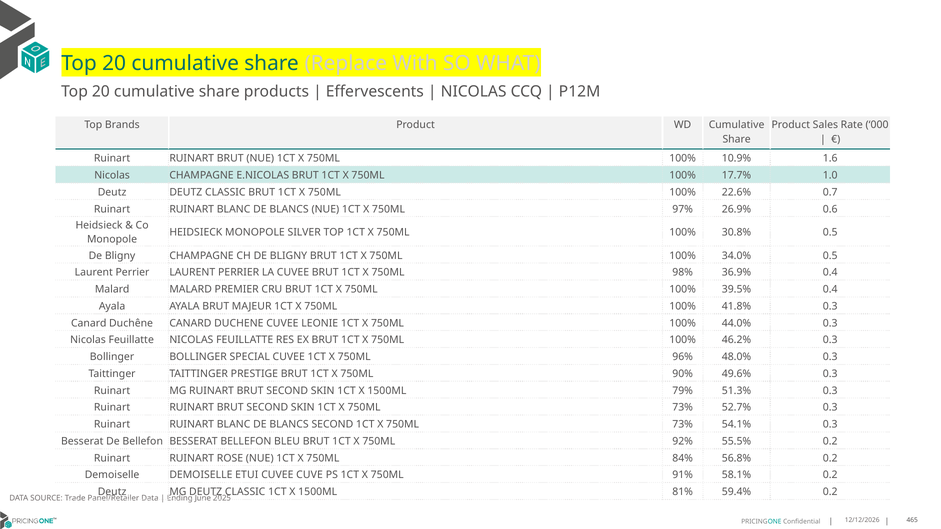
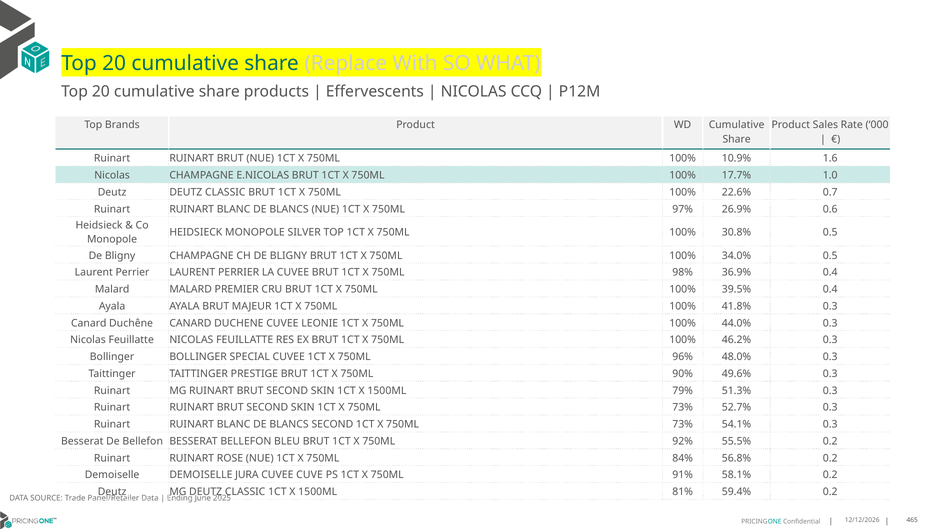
ETUI: ETUI -> JURA (247, 475)
